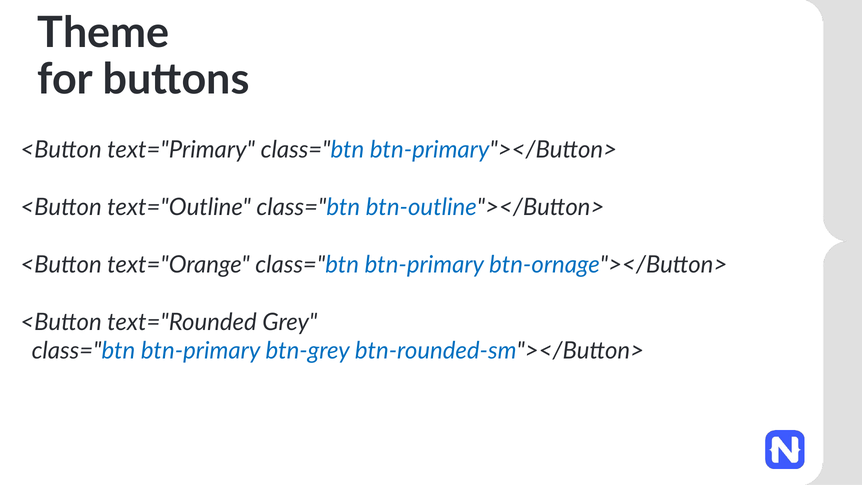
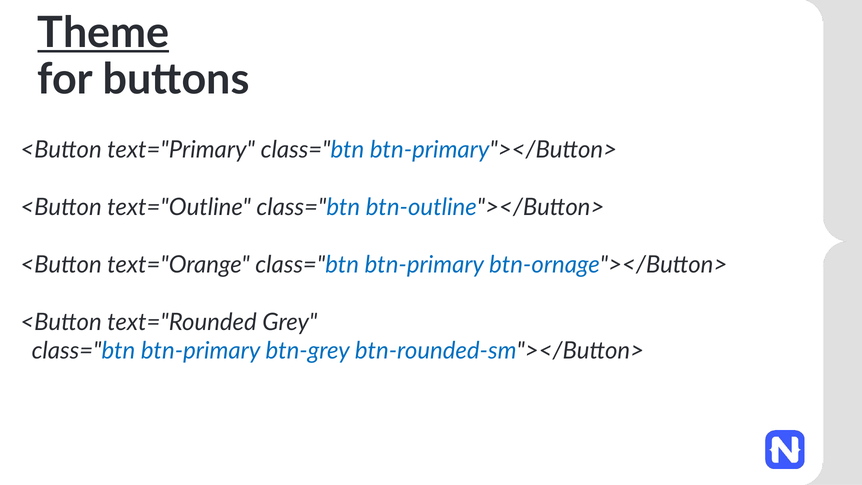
Theme underline: none -> present (103, 33)
